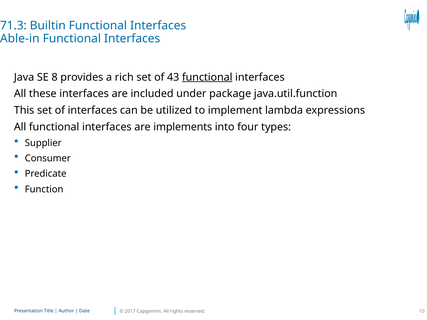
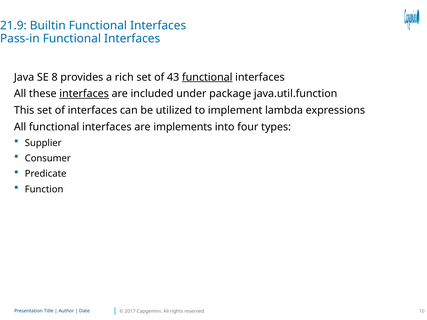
71.3: 71.3 -> 21.9 (13, 26)
Able-in: Able-in -> Pass-in (20, 38)
interfaces underline: none -> present (84, 94)
